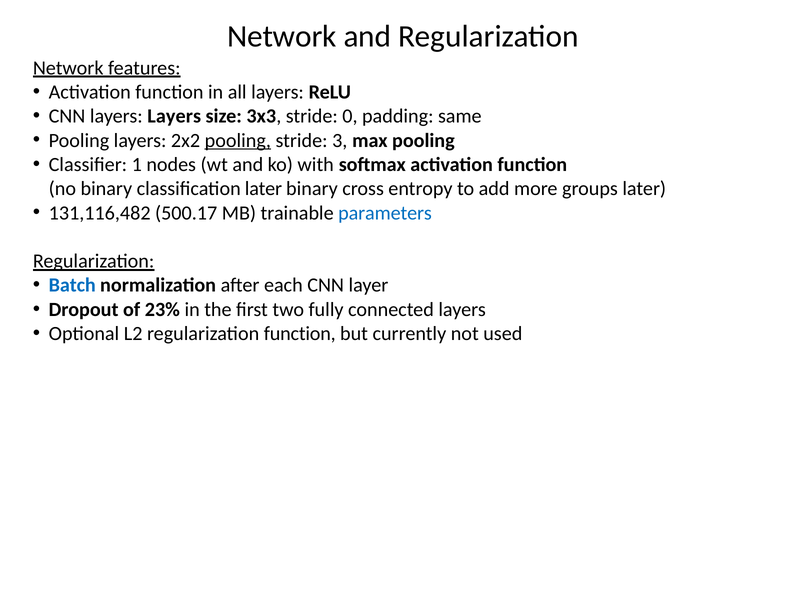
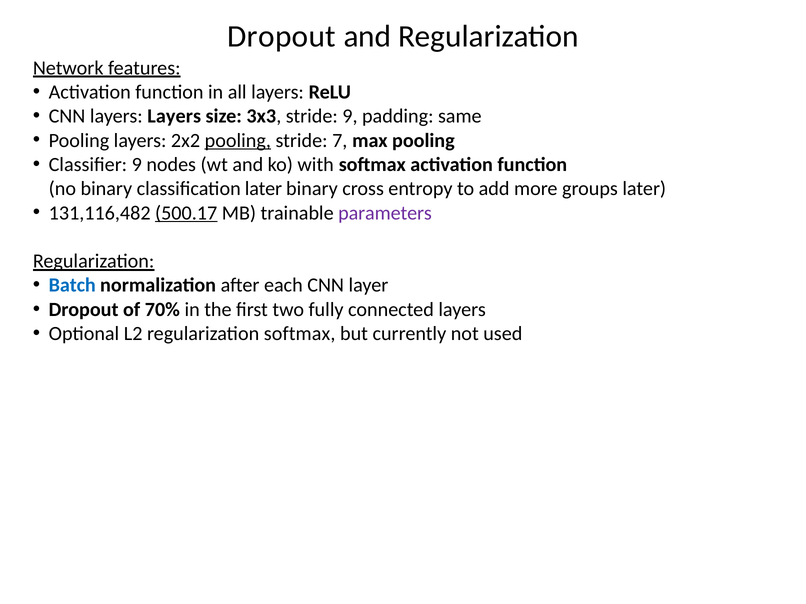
Network: Network -> Dropout (282, 37)
stride 0: 0 -> 9 (350, 116)
3: 3 -> 7 (340, 140)
Classifier 1: 1 -> 9 (137, 165)
500.17 underline: none -> present (186, 213)
parameters colour: blue -> purple (385, 213)
23%: 23% -> 70% (162, 310)
regularization function: function -> softmax (300, 334)
